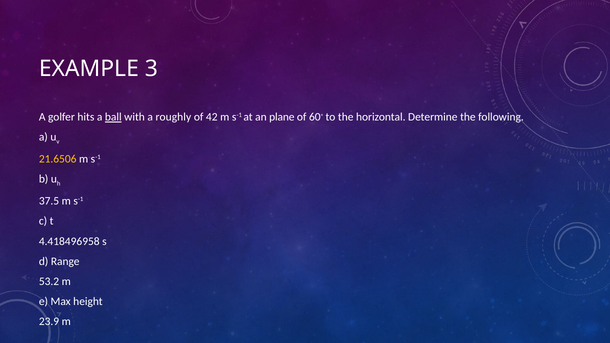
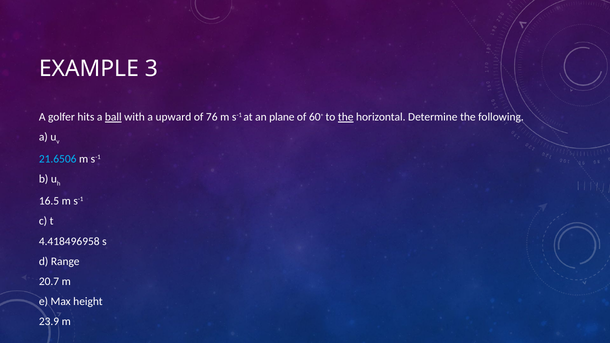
roughly: roughly -> upward (173, 117)
42: 42 -> 76 (212, 117)
the underline: none -> present (346, 117)
21.6506 colour: yellow -> light blue (58, 159)
37.5: 37.5 -> 16.5 (49, 201)
53.2: 53.2 -> 20.7 (49, 282)
